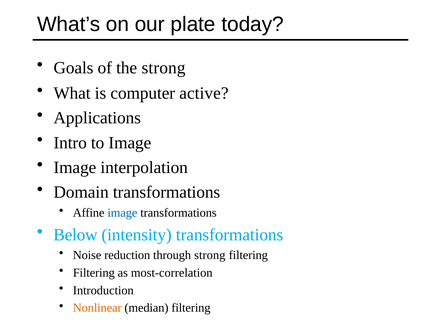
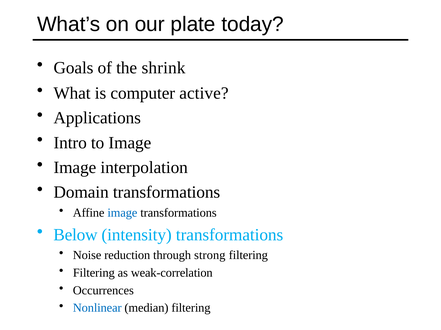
the strong: strong -> shrink (164, 68)
most-correlation: most-correlation -> weak-correlation (172, 273)
Introduction: Introduction -> Occurrences (103, 291)
Nonlinear colour: orange -> blue (97, 308)
